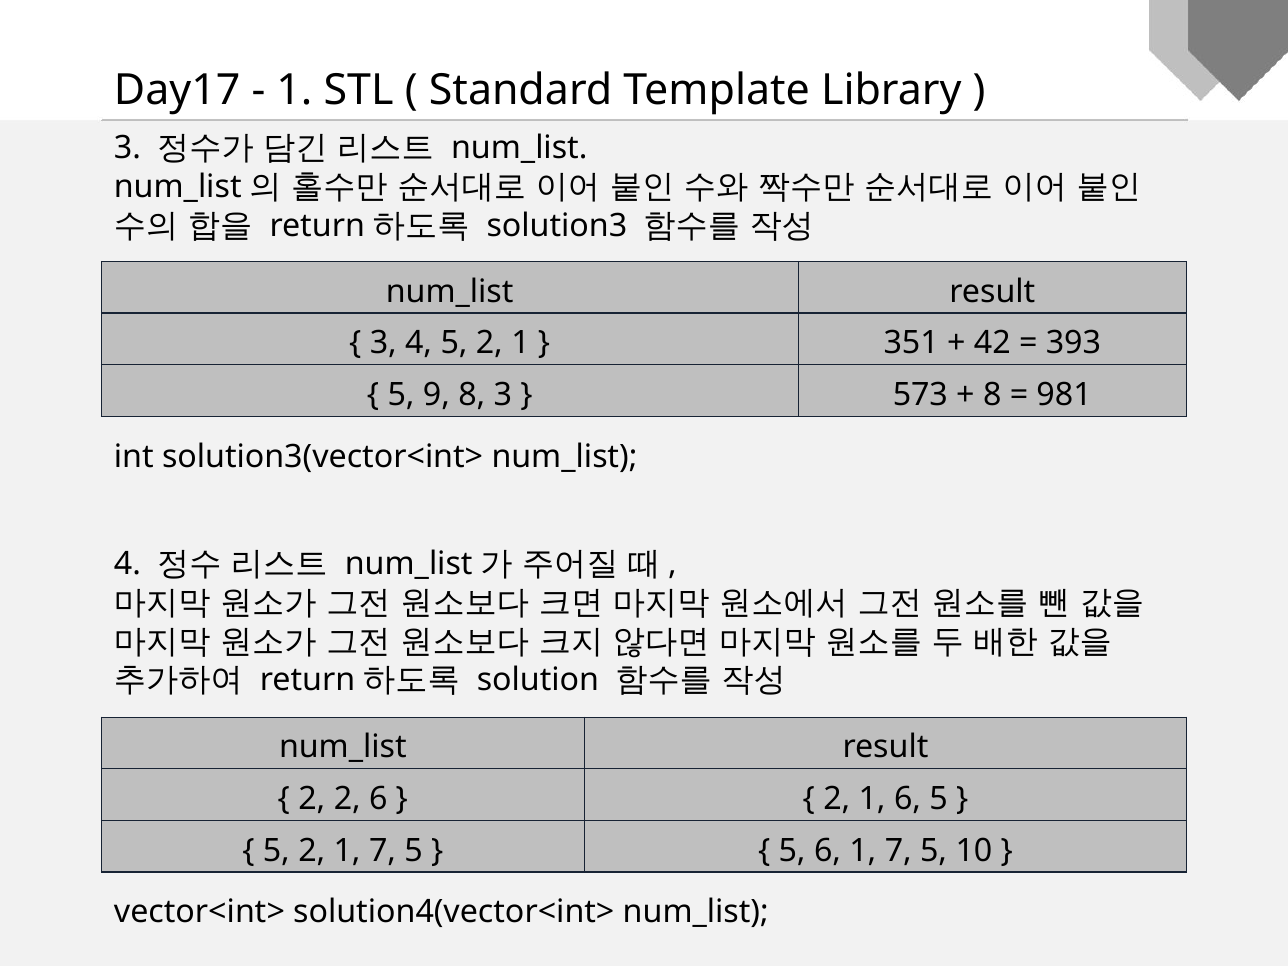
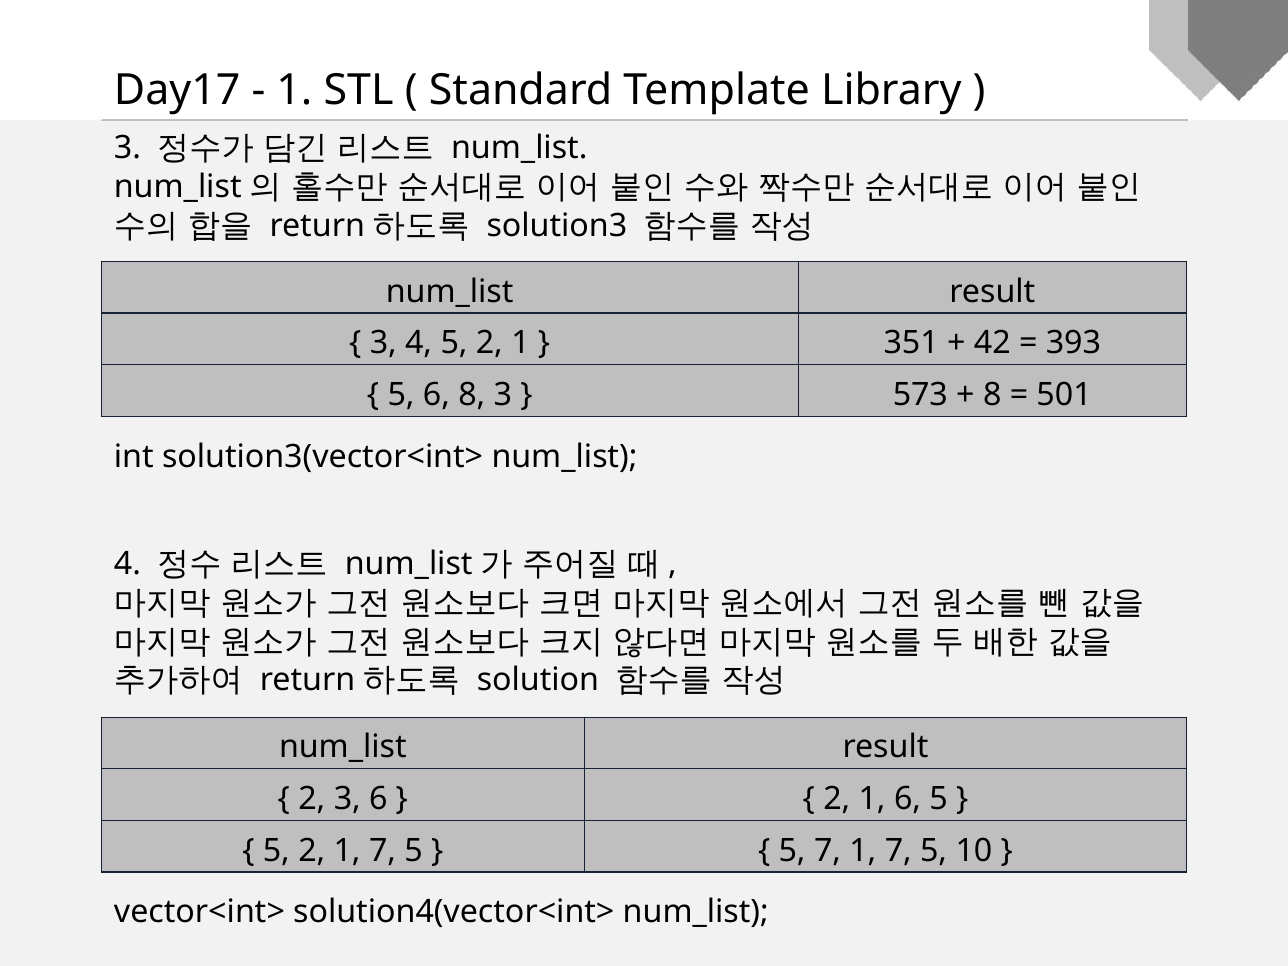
5 9: 9 -> 6 (436, 395)
981: 981 -> 501 (1064, 395)
2 2: 2 -> 3 (347, 799)
5 6: 6 -> 7 (828, 851)
